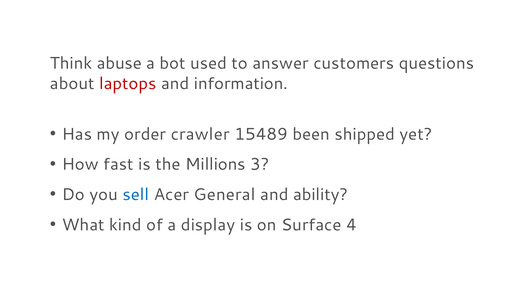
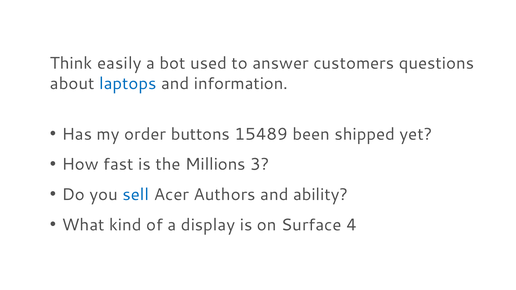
abuse: abuse -> easily (119, 63)
laptops colour: red -> blue (128, 84)
crawler: crawler -> buttons (200, 134)
General: General -> Authors (225, 195)
